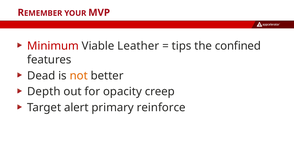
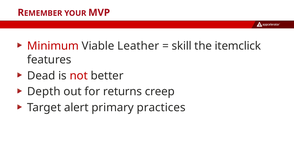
tips: tips -> skill (182, 46)
confined: confined -> itemclick (238, 46)
not colour: orange -> red (79, 76)
opacity: opacity -> returns (123, 92)
reinforce: reinforce -> practices (161, 108)
